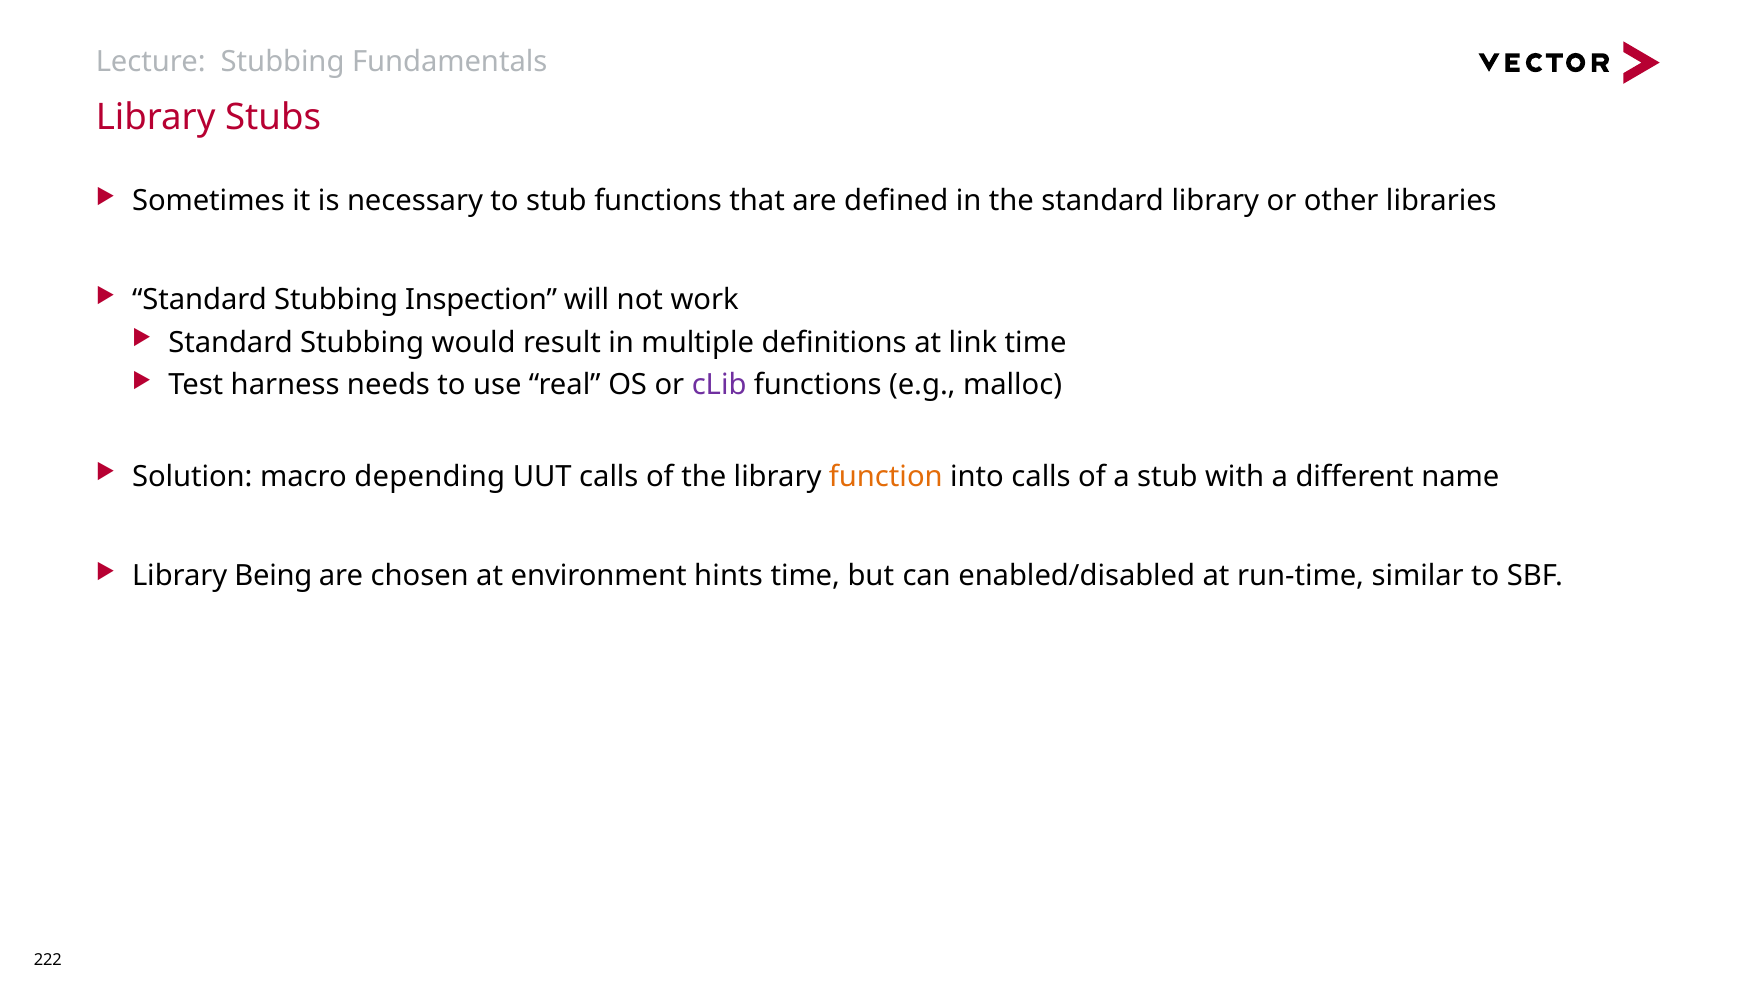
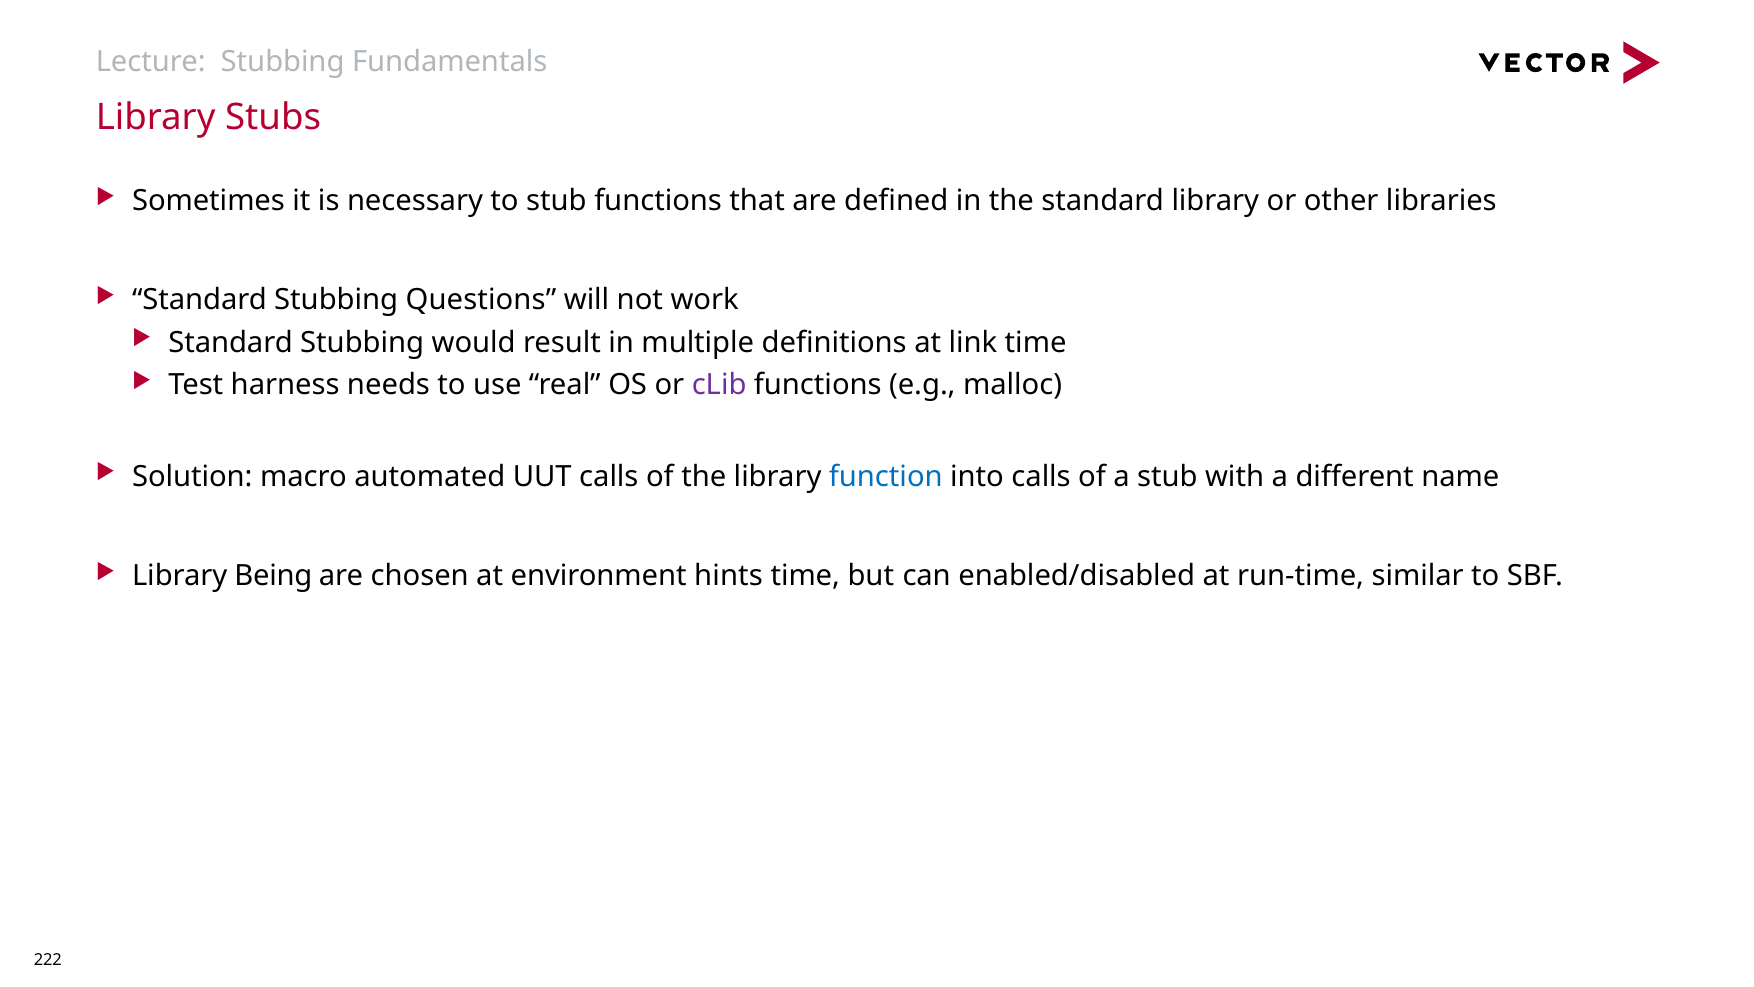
Inspection: Inspection -> Questions (481, 300)
depending: depending -> automated (430, 477)
function colour: orange -> blue (886, 477)
